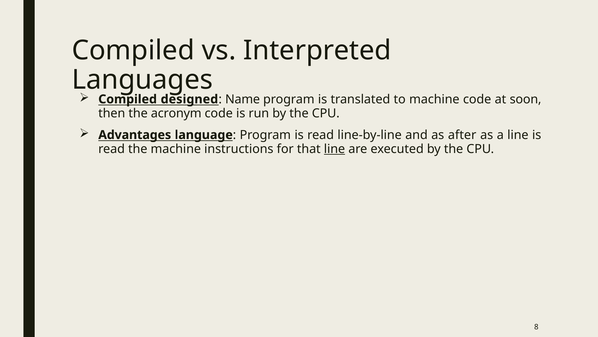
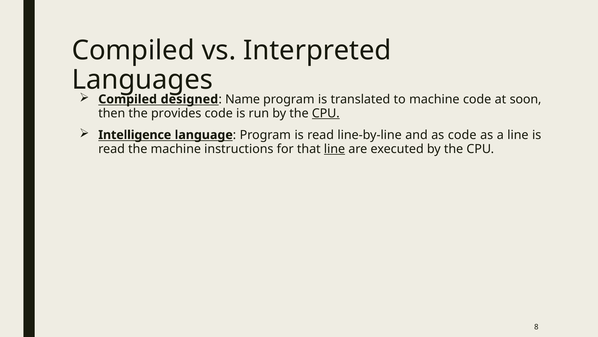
acronym: acronym -> provides (176, 113)
CPU underline: none -> present (326, 113)
Advantages: Advantages -> Intelligence (135, 135)
as after: after -> code (462, 135)
